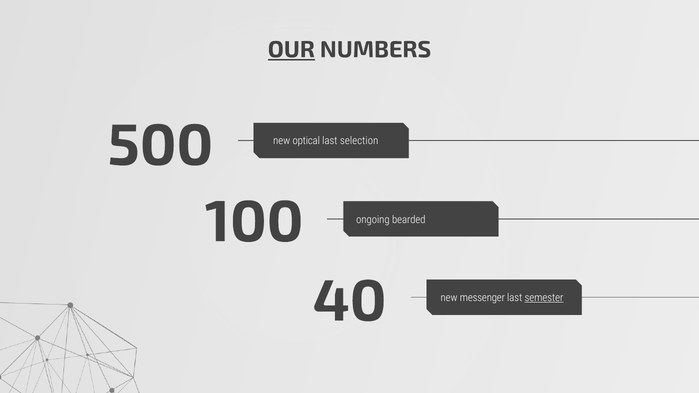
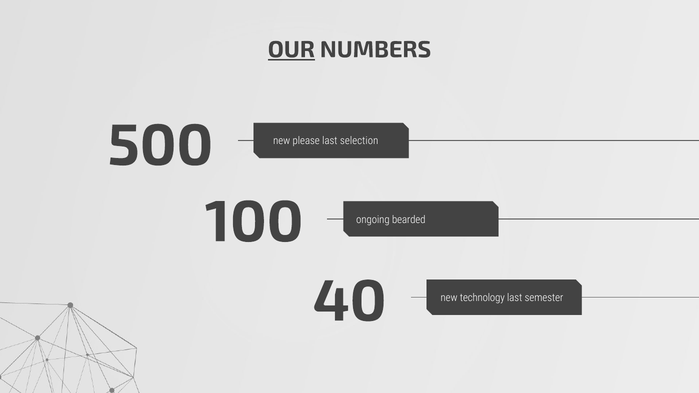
optical: optical -> please (306, 141)
messenger: messenger -> technology (482, 298)
semester underline: present -> none (544, 298)
